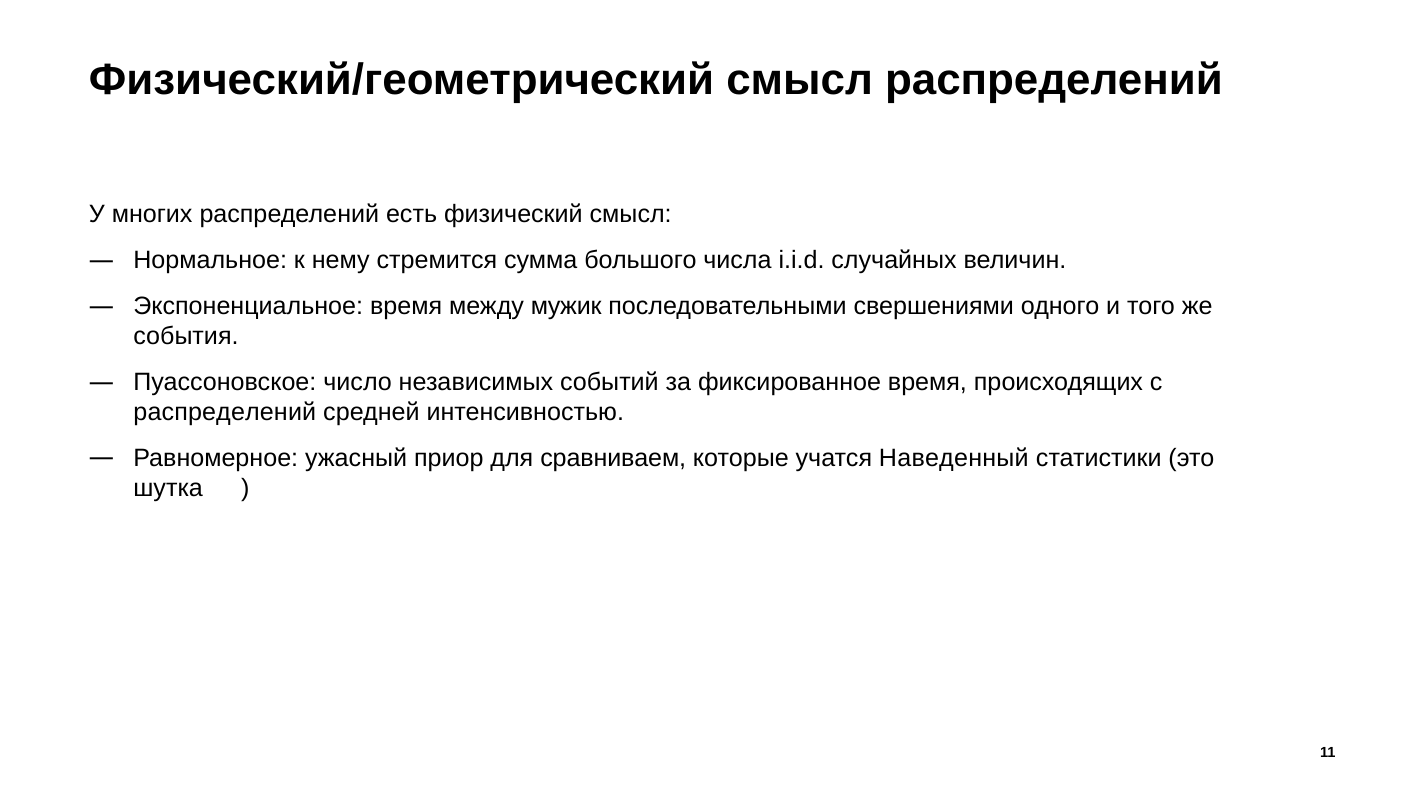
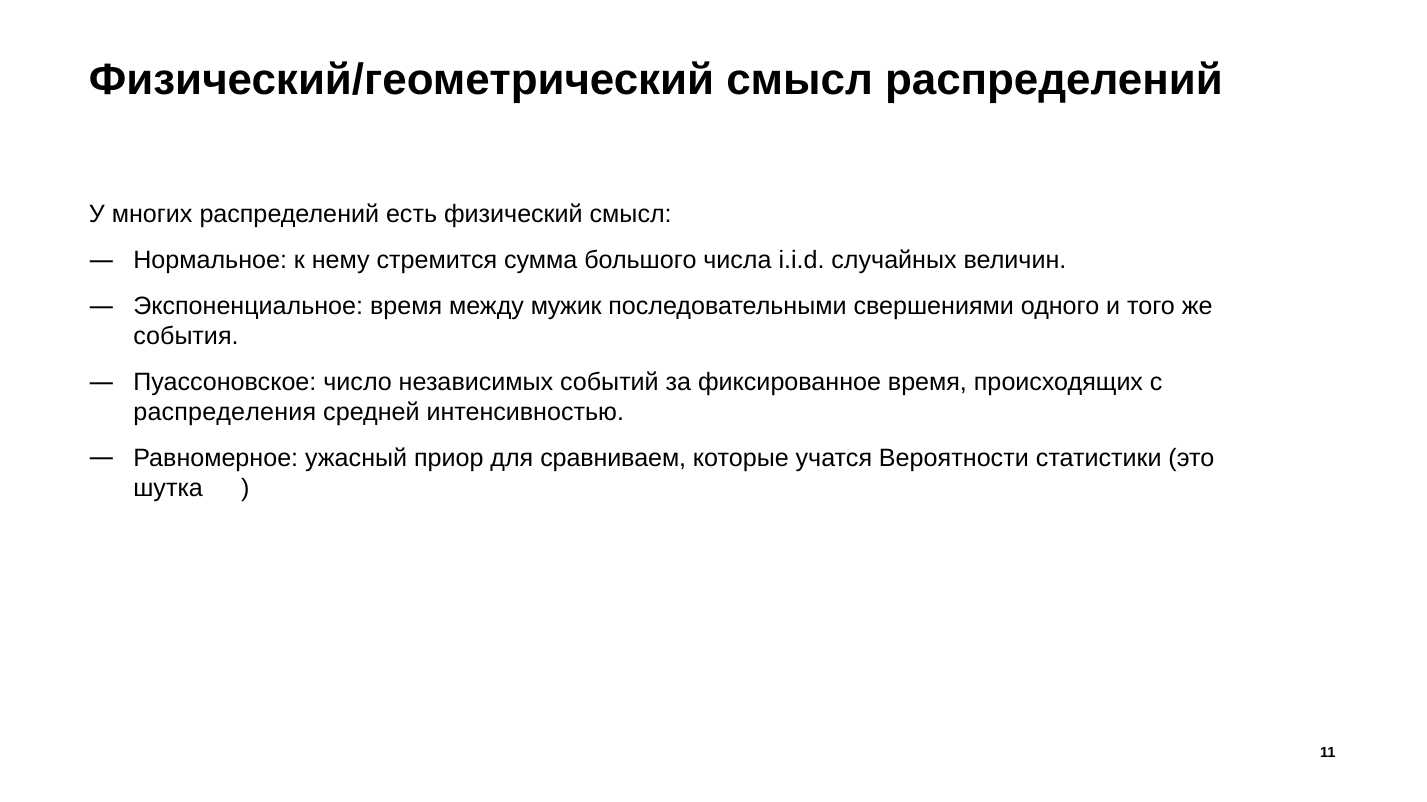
распределений: распределений -> распределения (225, 412)
Наведенный: Наведенный -> Вероятности (954, 458)
